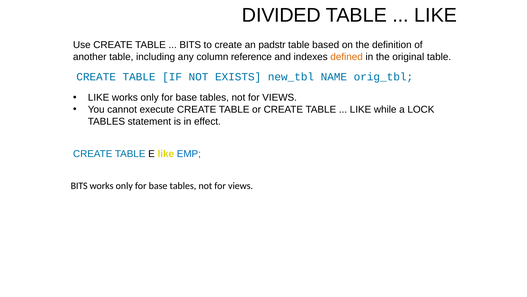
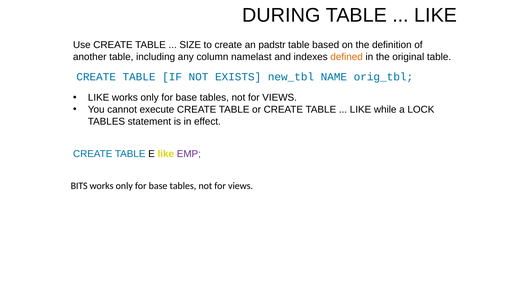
DIVIDED: DIVIDED -> DURING (281, 15)
BITS: BITS -> SIZE (190, 45)
reference: reference -> namelast (251, 57)
EMP colour: blue -> purple (189, 153)
